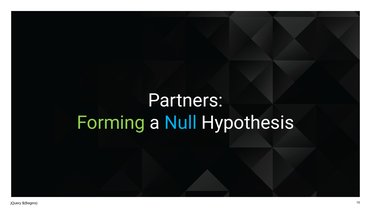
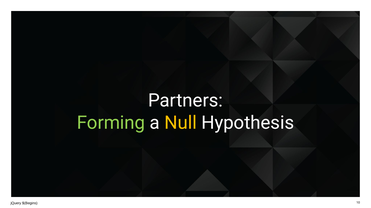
Null colour: light blue -> yellow (181, 123)
